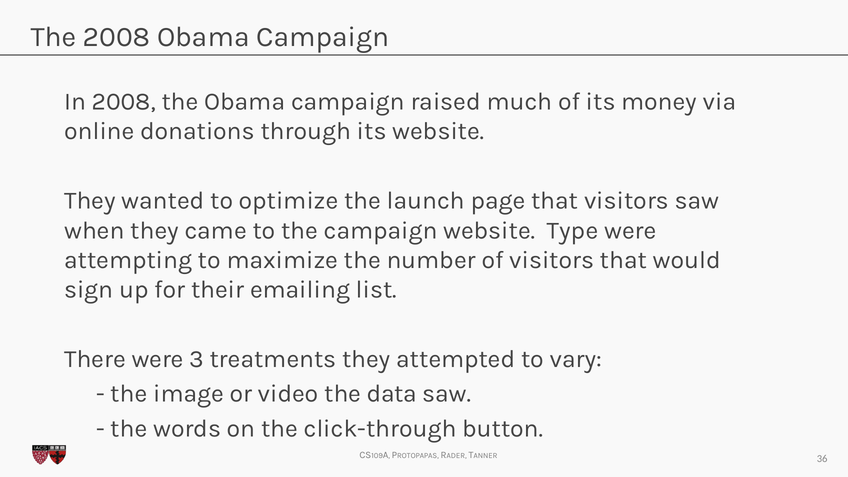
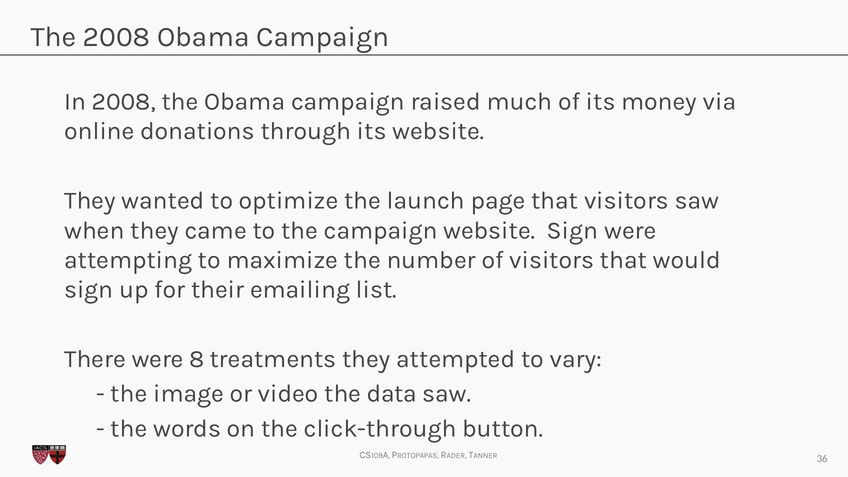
website Type: Type -> Sign (573, 230)
3: 3 -> 8 (197, 359)
